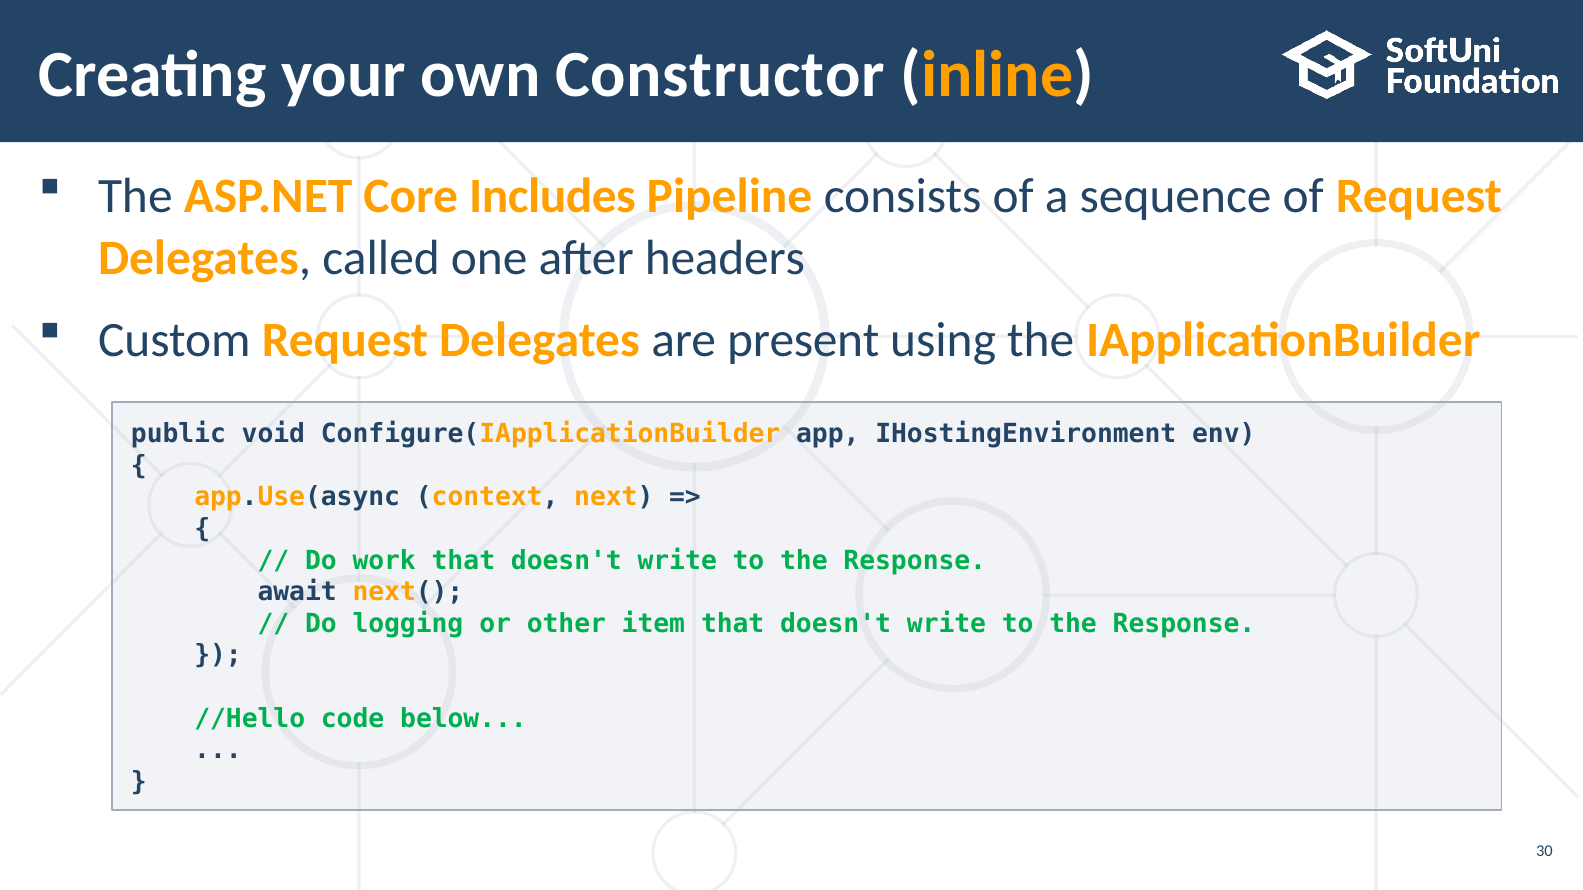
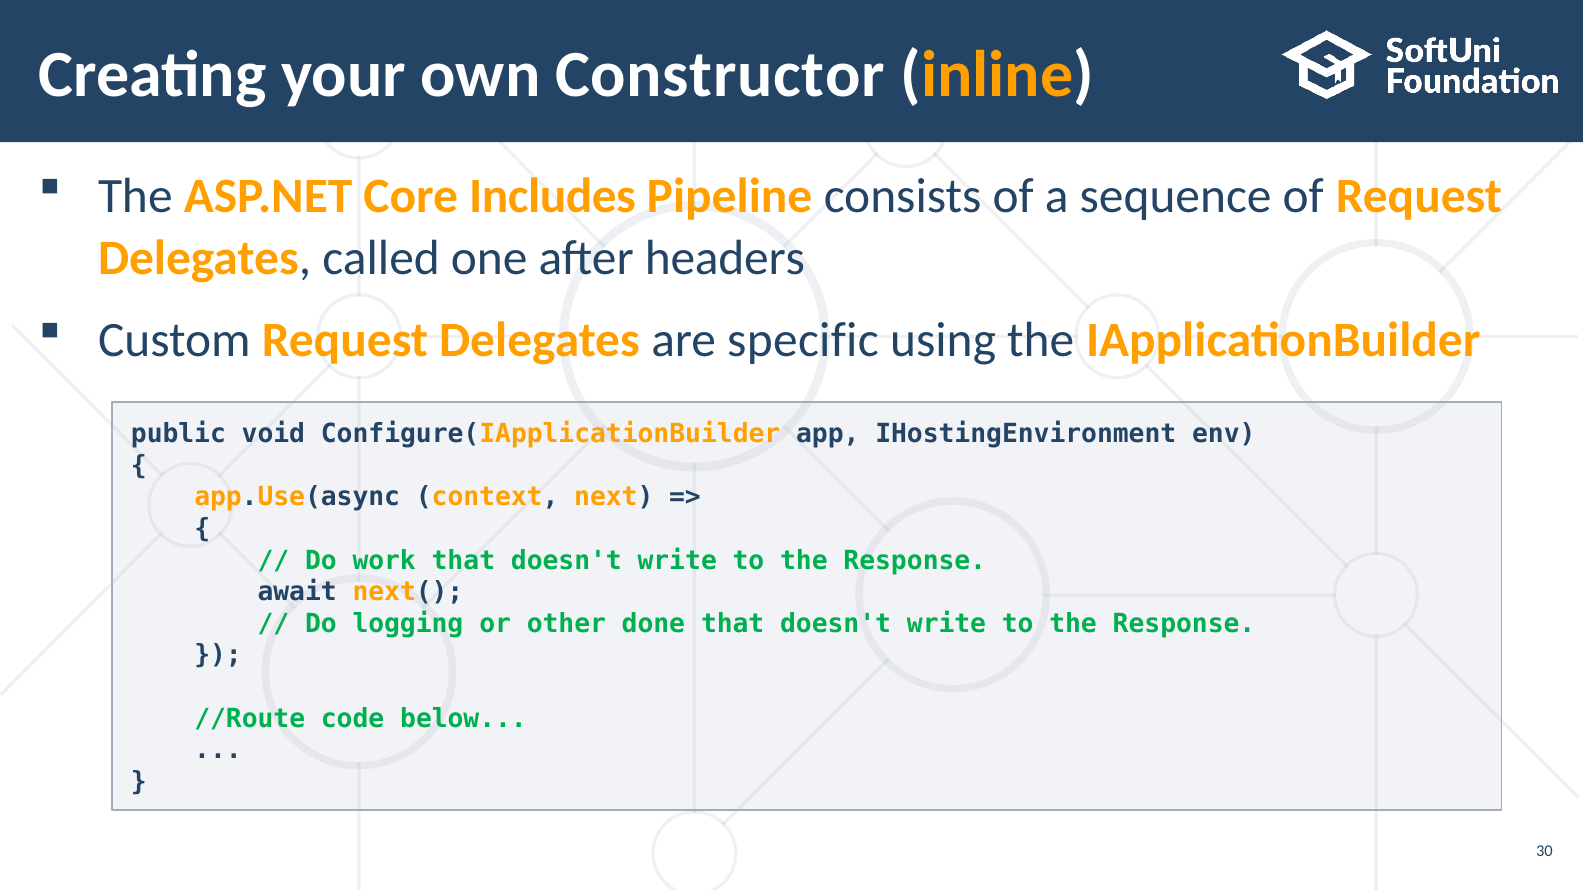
present: present -> specific (803, 341)
item: item -> done (653, 624)
//Hello: //Hello -> //Route (250, 719)
